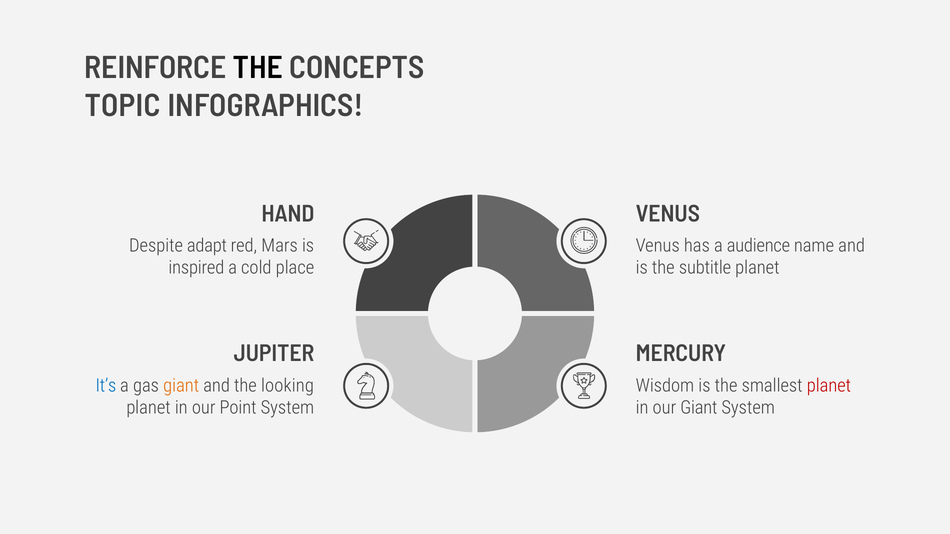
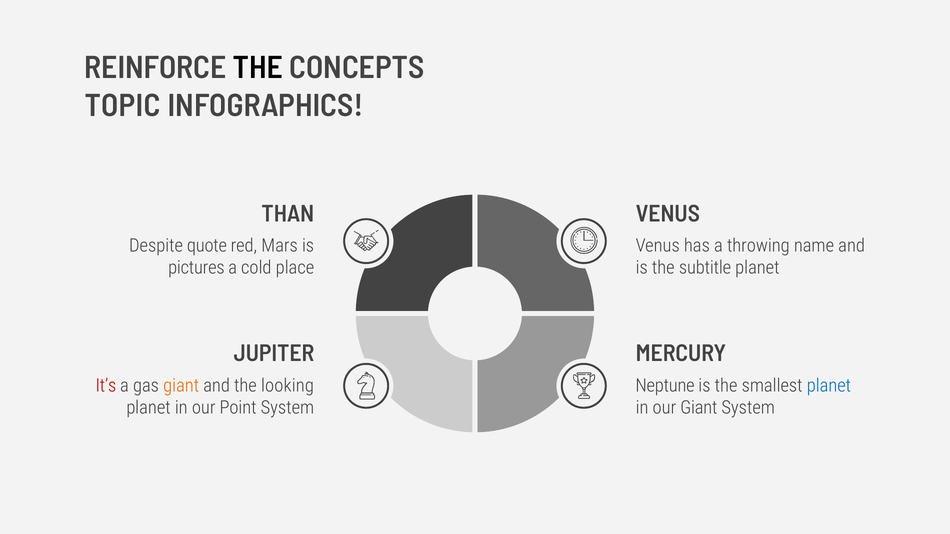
HAND: HAND -> THAN (288, 214)
adapt: adapt -> quote (207, 246)
audience: audience -> throwing (758, 246)
inspired: inspired -> pictures (196, 268)
It’s colour: blue -> red (106, 386)
Wisdom: Wisdom -> Neptune (665, 386)
planet colour: red -> blue (829, 386)
